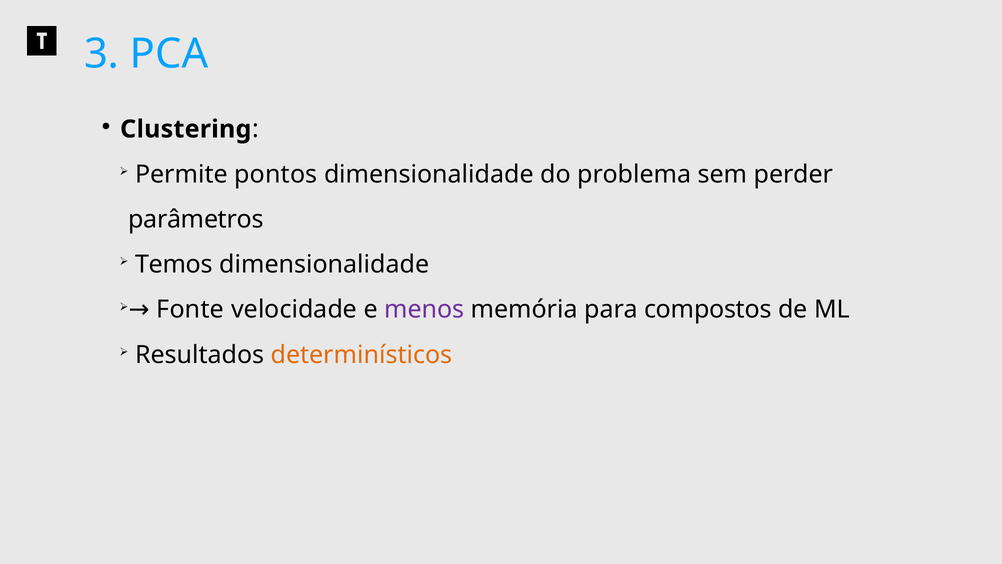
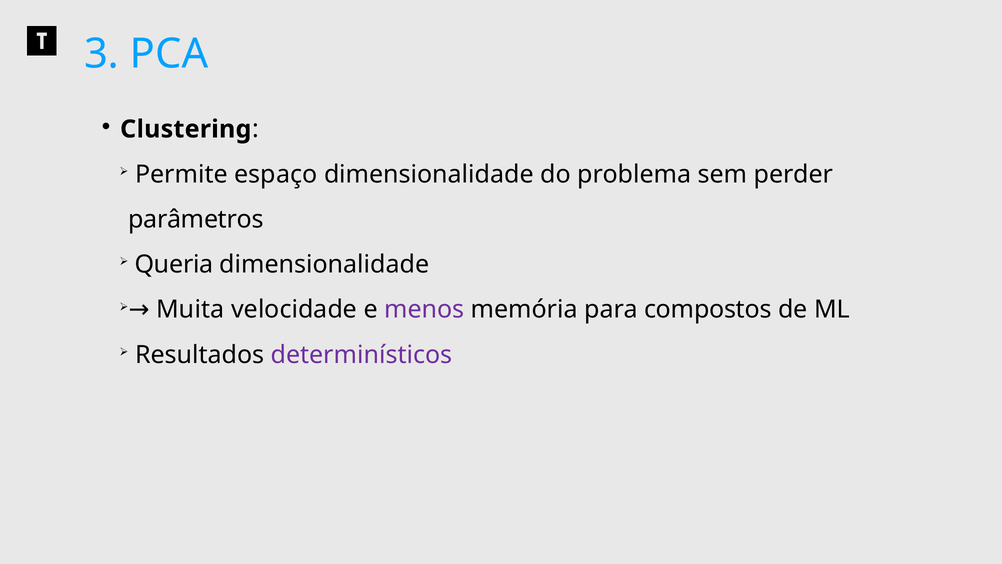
pontos: pontos -> espaço (276, 174)
Temos: Temos -> Queria (174, 264)
Fonte: Fonte -> Muita (190, 309)
determinísticos colour: orange -> purple (361, 355)
